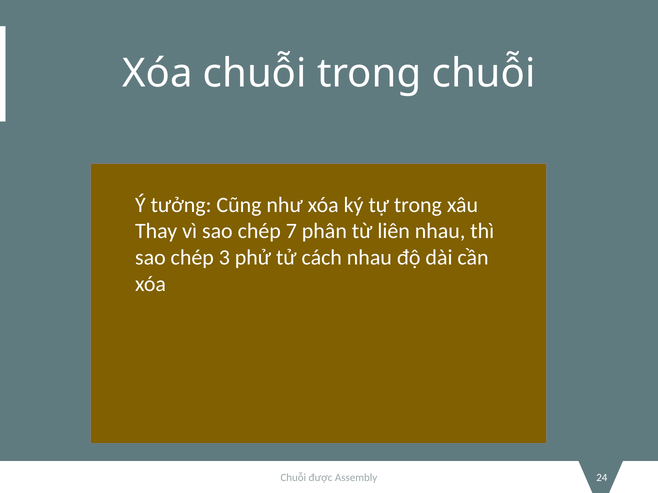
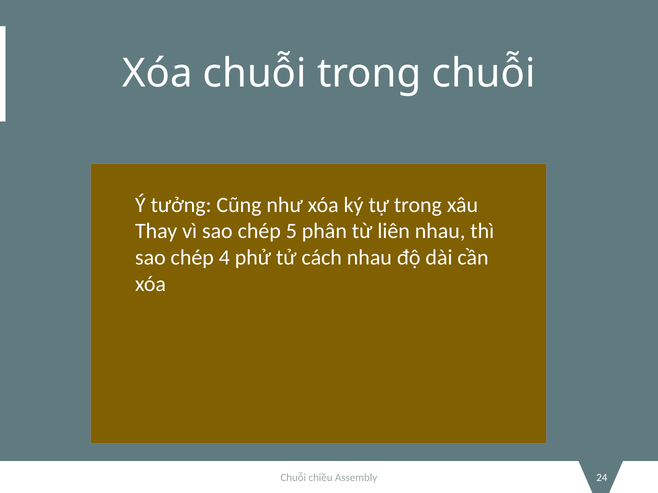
7: 7 -> 5 (291, 231)
3: 3 -> 4 (224, 258)
được: được -> chiều (321, 478)
